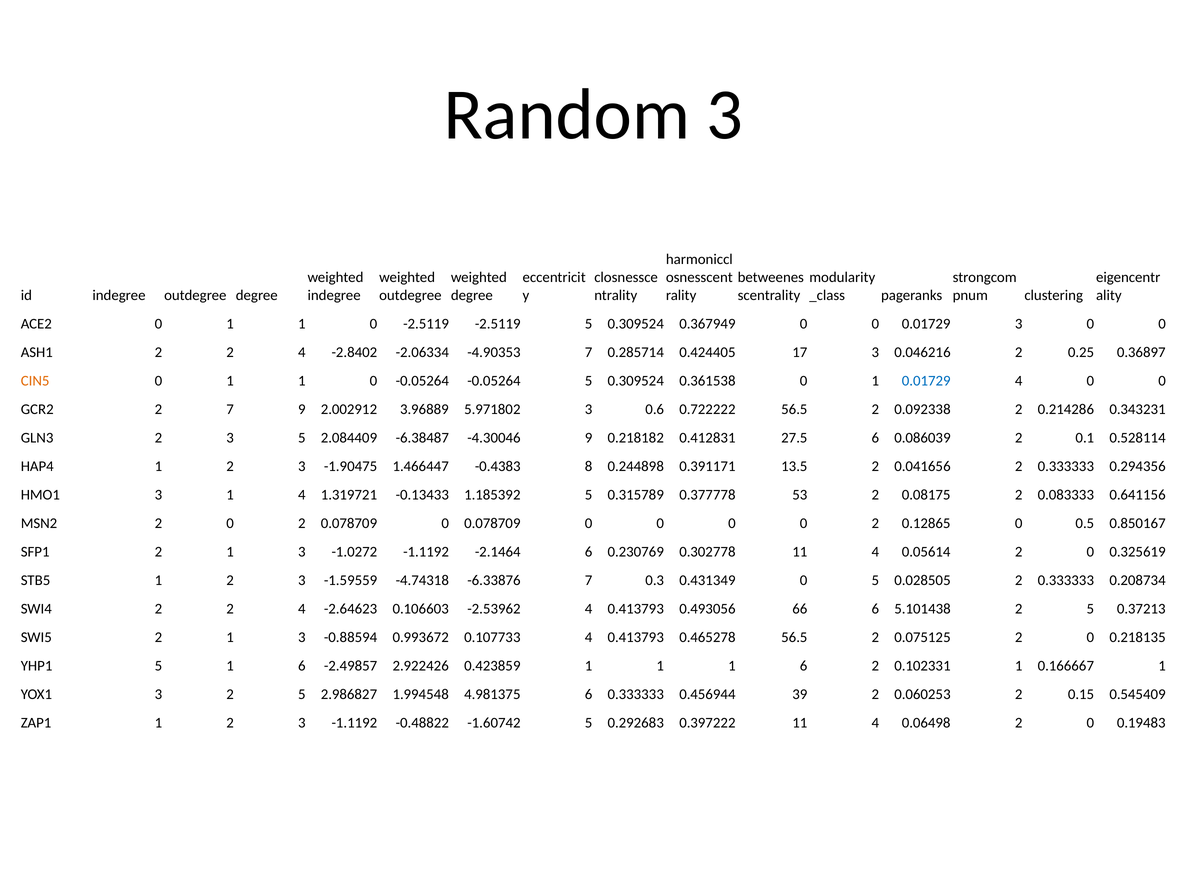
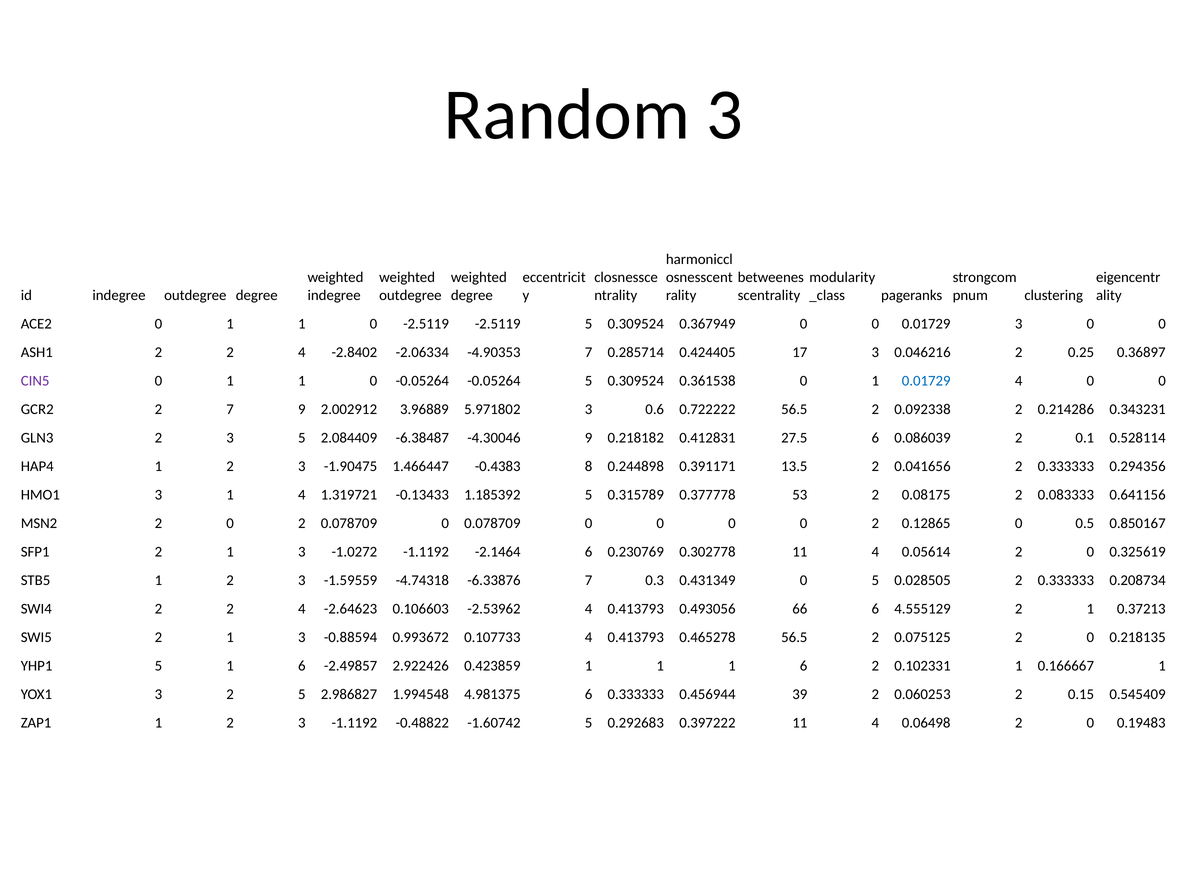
CIN5 colour: orange -> purple (35, 381)
5.101438: 5.101438 -> 4.555129 (923, 609)
5: 5 -> 1 (1090, 609)
